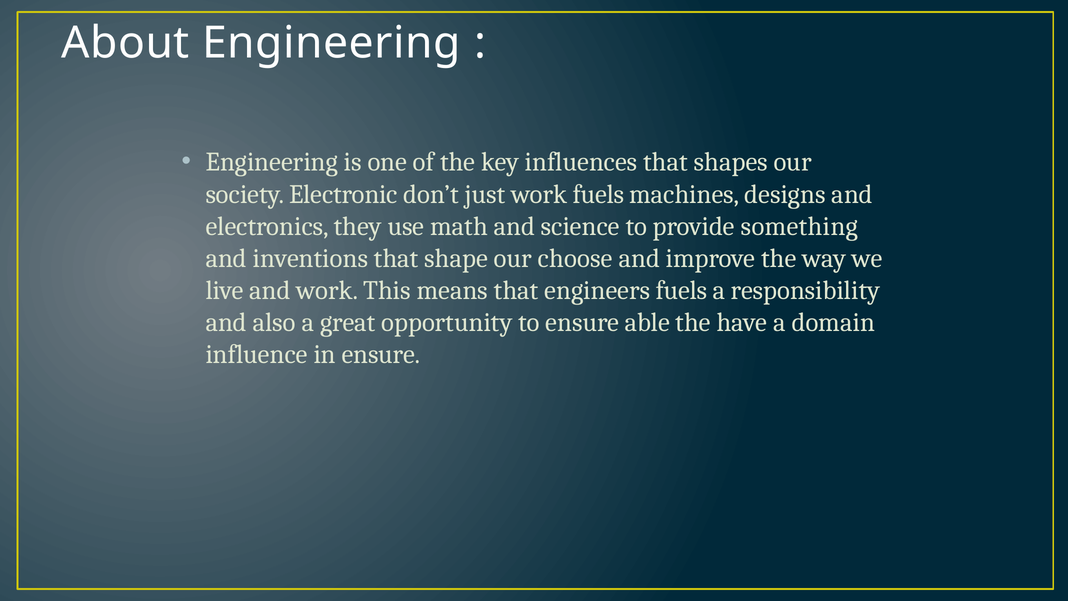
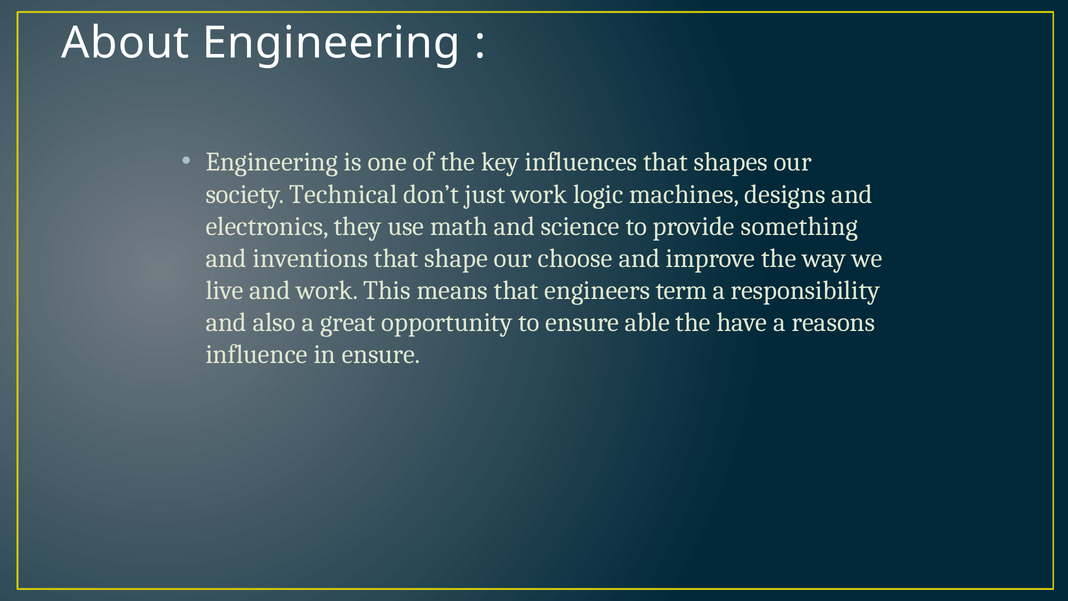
Electronic: Electronic -> Technical (343, 194)
work fuels: fuels -> logic (598, 194)
engineers fuels: fuels -> term (681, 290)
domain: domain -> reasons (833, 322)
